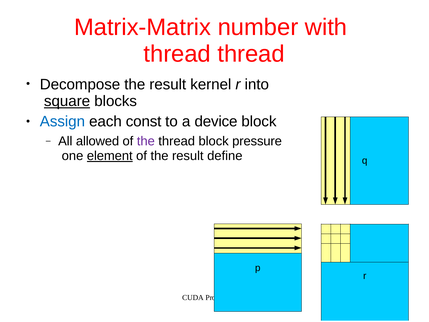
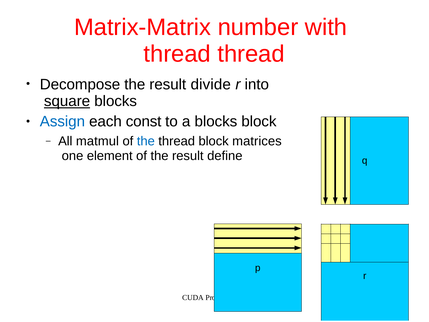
kernel: kernel -> divide (211, 84)
a device: device -> blocks (216, 122)
allowed: allowed -> matmul (97, 141)
the colour: purple -> blue (146, 141)
pressure: pressure -> matrices (257, 141)
element underline: present -> none (110, 156)
